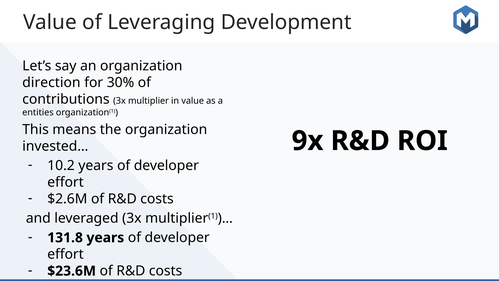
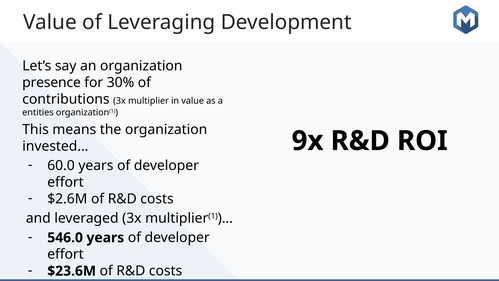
direction: direction -> presence (52, 82)
10.2: 10.2 -> 60.0 (61, 165)
131.8: 131.8 -> 546.0 (65, 237)
